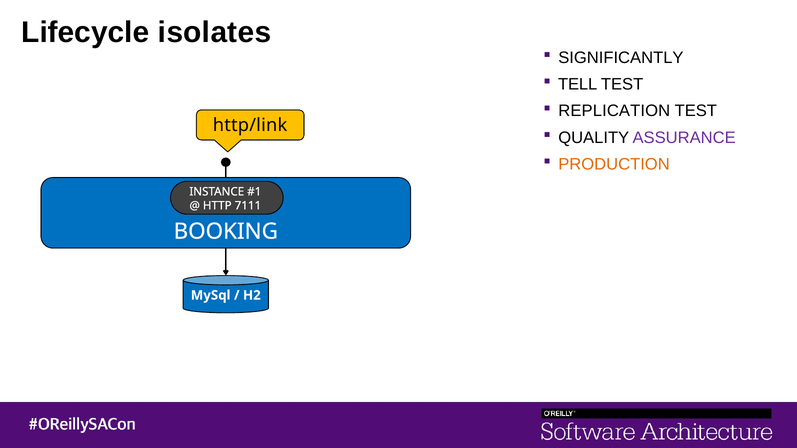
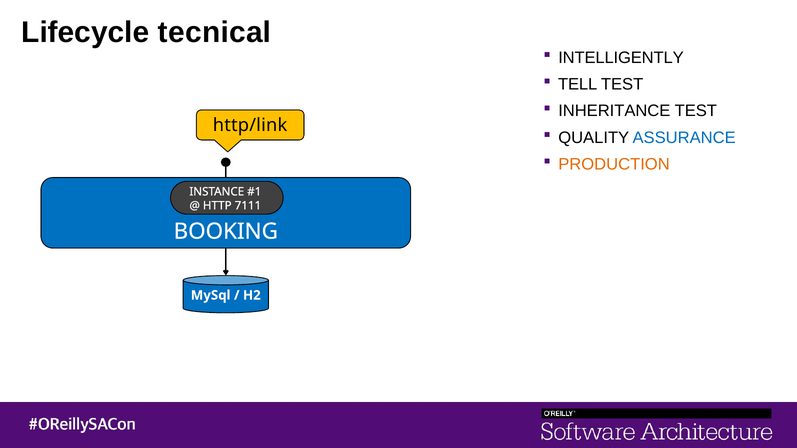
isolates: isolates -> tecnical (215, 32)
SIGNIFICANTLY: SIGNIFICANTLY -> INTELLIGENTLY (621, 58)
REPLICATION: REPLICATION -> INHERITANCE (614, 111)
ASSURANCE colour: purple -> blue (684, 138)
